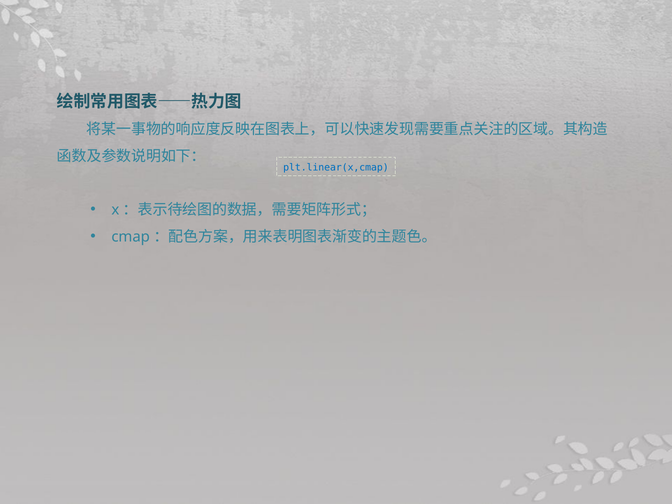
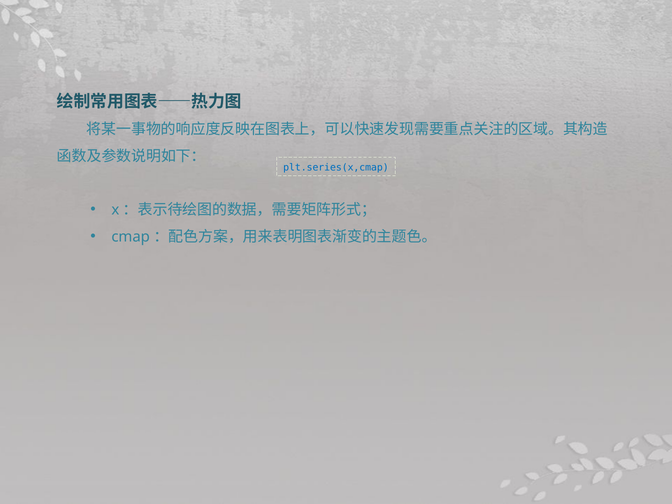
plt.linear(x,cmap: plt.linear(x,cmap -> plt.series(x,cmap (336, 167)
